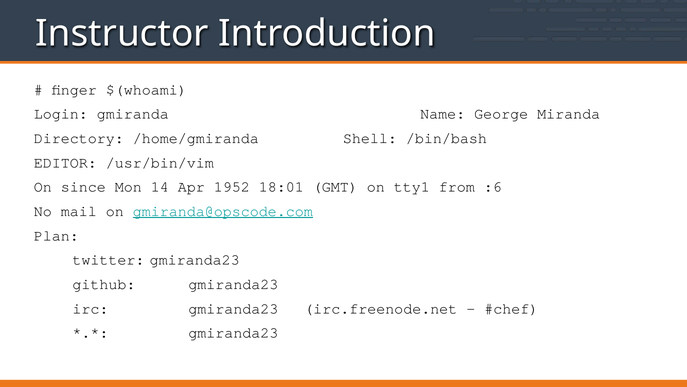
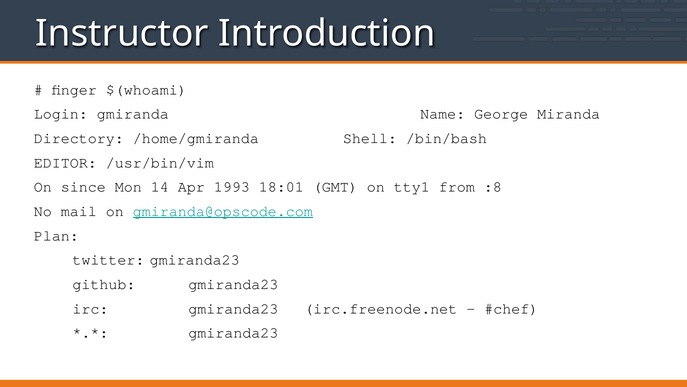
1952: 1952 -> 1993 (232, 187)
:6: :6 -> :8 (493, 187)
